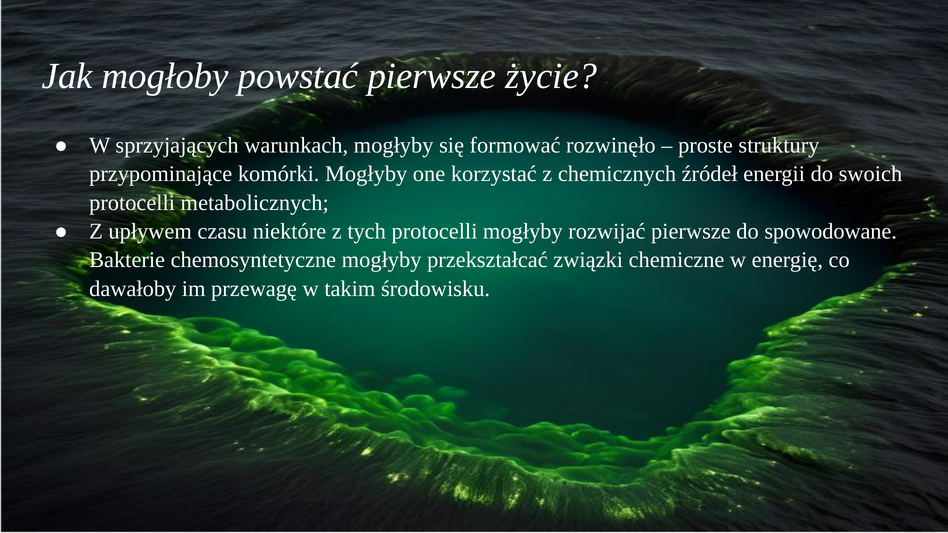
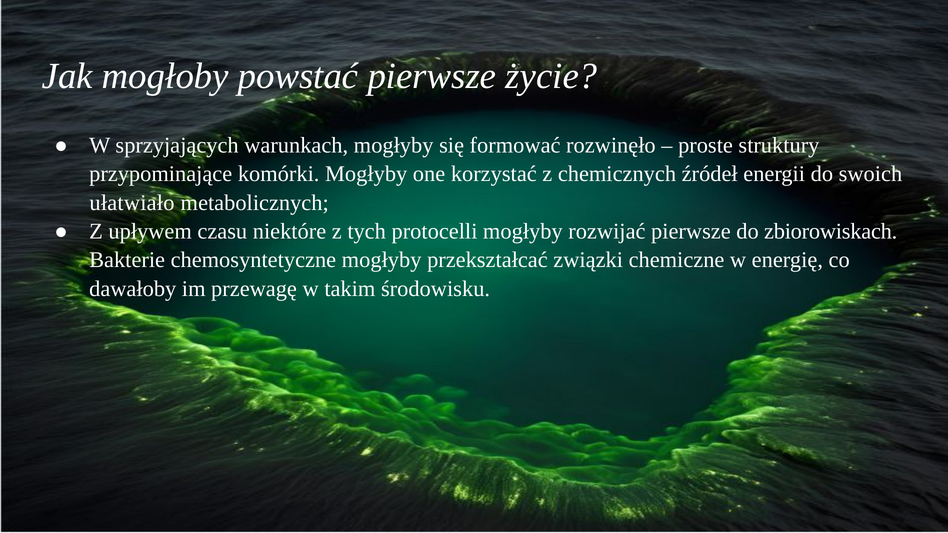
protocelli: protocelli -> ułatwiało (132, 203)
spowodowane: spowodowane -> zbiorowiskach (831, 231)
